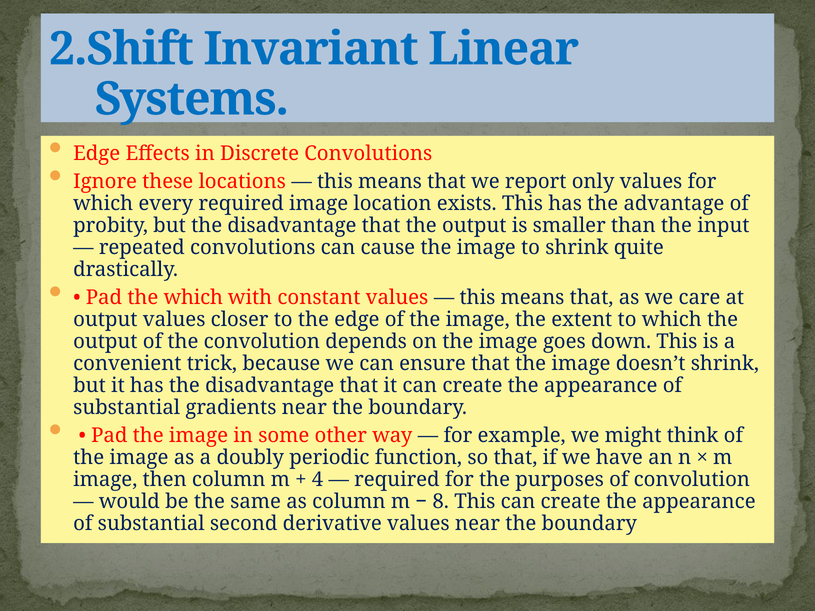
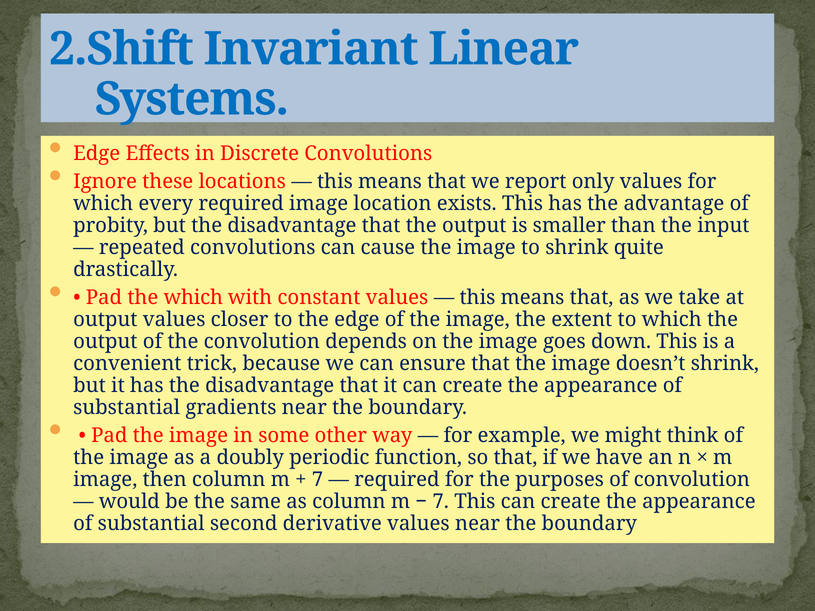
care: care -> take (699, 298)
4: 4 -> 7 (318, 480)
8: 8 -> 7 (441, 502)
